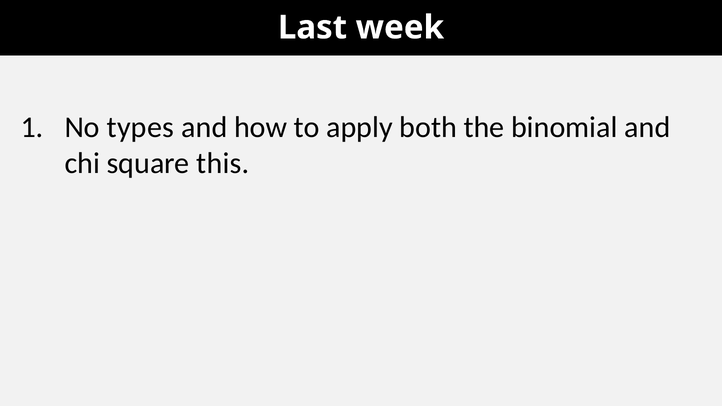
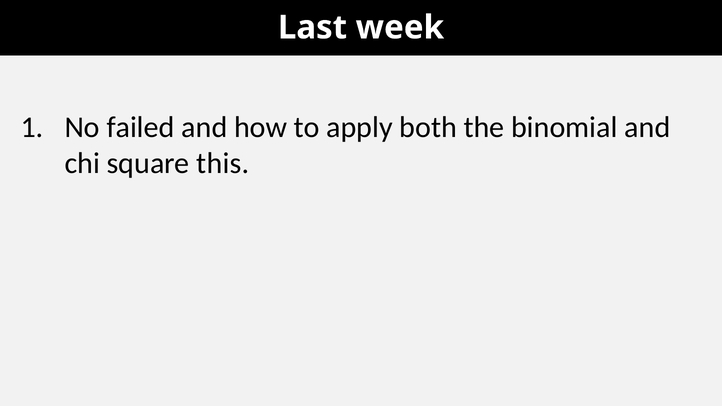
types: types -> failed (141, 127)
